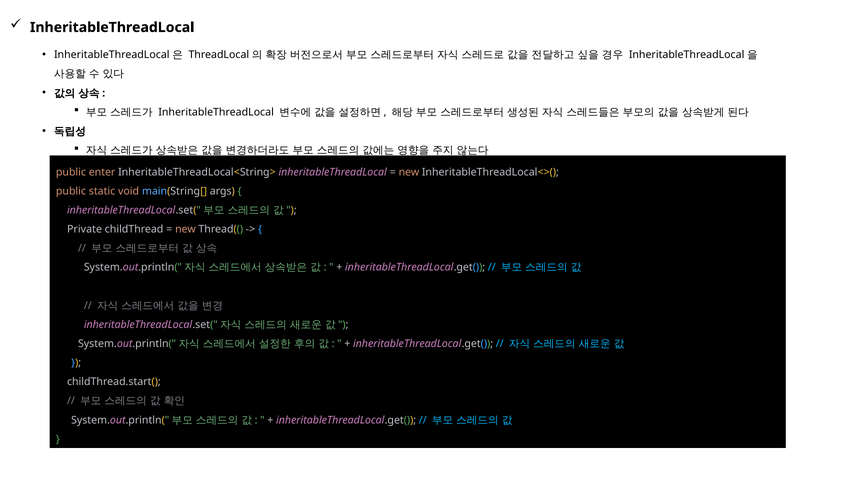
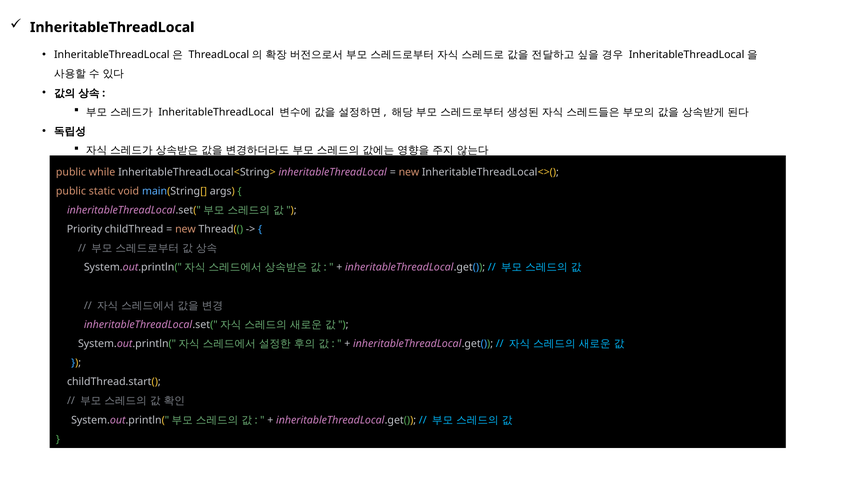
enter: enter -> while (102, 172)
Private: Private -> Priority (85, 230)
